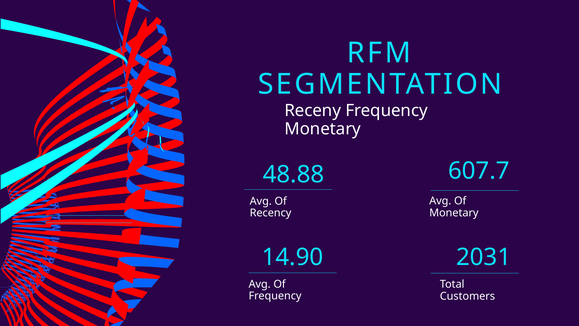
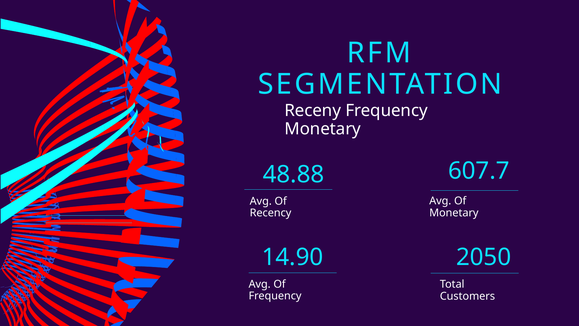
2031: 2031 -> 2050 (484, 257)
